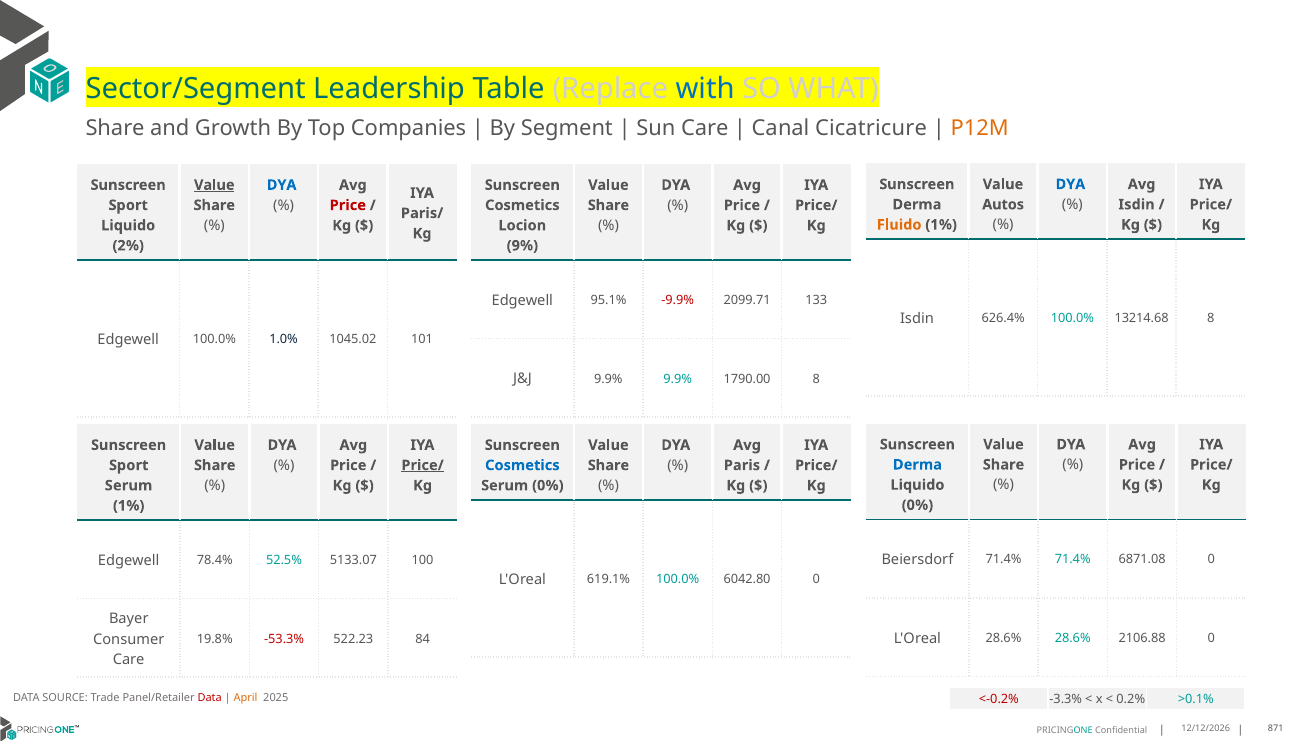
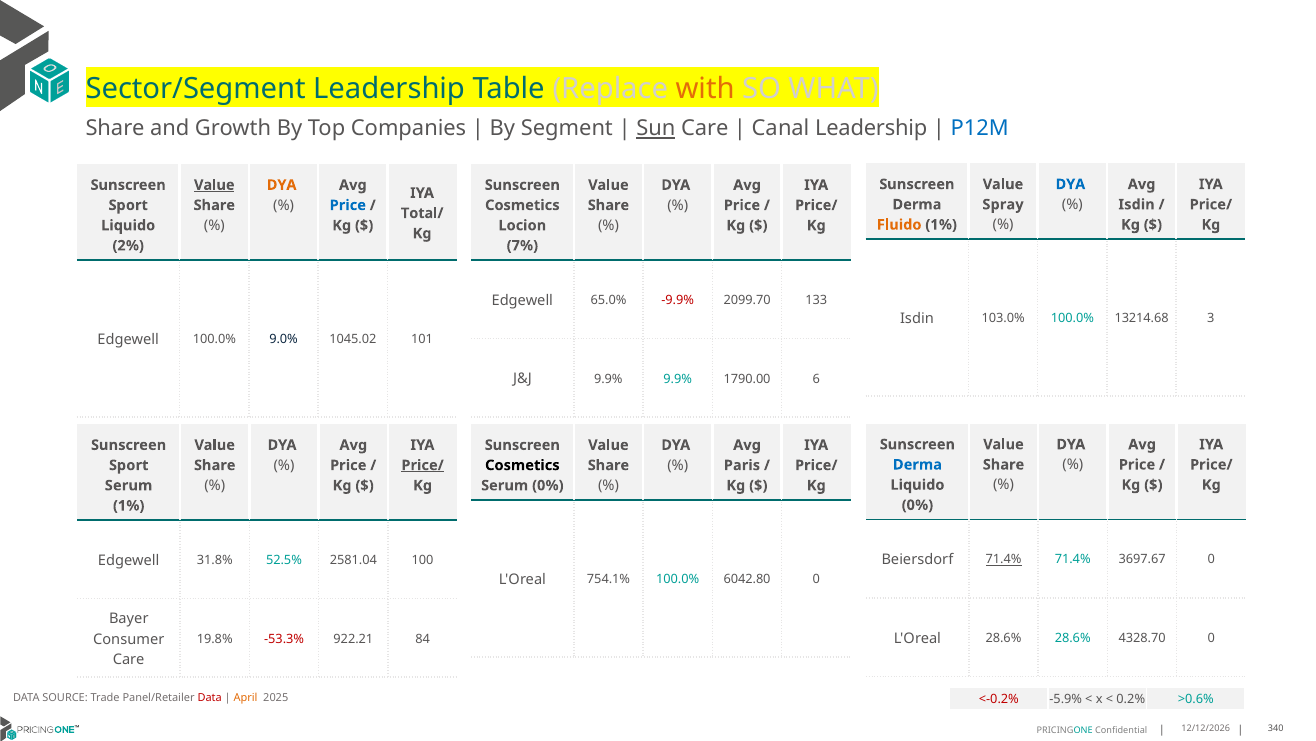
with colour: blue -> orange (705, 88)
Sun underline: none -> present (656, 128)
Canal Cicatricure: Cicatricure -> Leadership (871, 128)
P12M colour: orange -> blue (980, 128)
DYA colour: blue -> orange (282, 185)
Autos: Autos -> Spray (1003, 204)
Price colour: red -> blue (348, 205)
Paris/: Paris/ -> Total/ (422, 213)
9%: 9% -> 7% (522, 245)
95.1%: 95.1% -> 65.0% (609, 300)
2099.71: 2099.71 -> 2099.70 (747, 300)
626.4%: 626.4% -> 103.0% (1003, 318)
13214.68 8: 8 -> 3 (1211, 318)
1.0%: 1.0% -> 9.0% (284, 339)
1790.00 8: 8 -> 6 (816, 378)
Cosmetics colour: blue -> black (522, 465)
71.4% underline: none -> present (1004, 559)
6871.08: 6871.08 -> 3697.67 (1142, 559)
78.4%: 78.4% -> 31.8% (215, 560)
5133.07: 5133.07 -> 2581.04 (353, 560)
619.1%: 619.1% -> 754.1% (609, 579)
2106.88: 2106.88 -> 4328.70 (1142, 638)
522.23: 522.23 -> 922.21 (353, 638)
-3.3%: -3.3% -> -5.9% (1066, 699)
>0.1%: >0.1% -> >0.6% (1196, 699)
871: 871 -> 340 (1276, 728)
